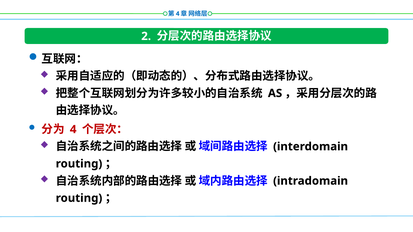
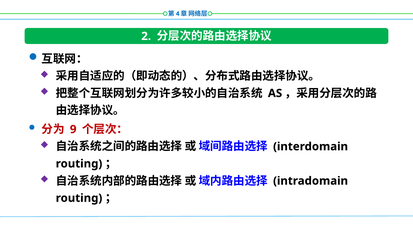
4: 4 -> 9 (73, 130)
